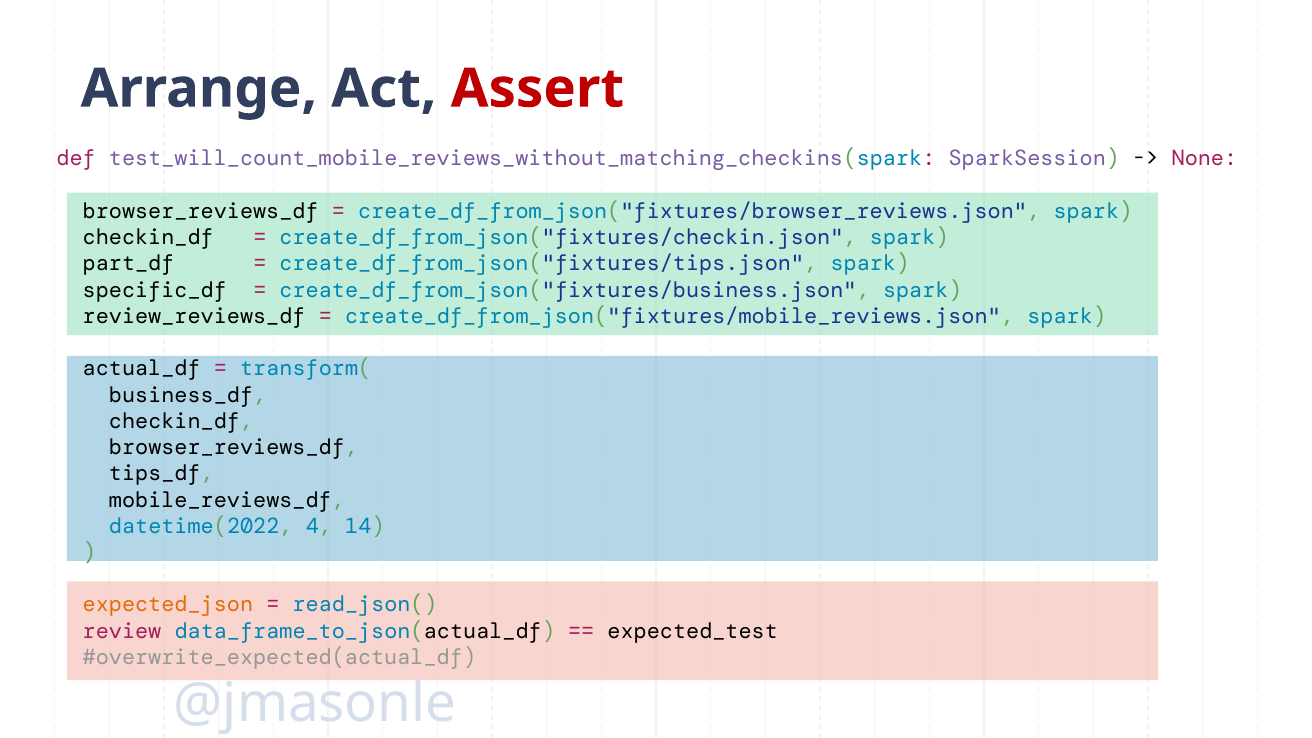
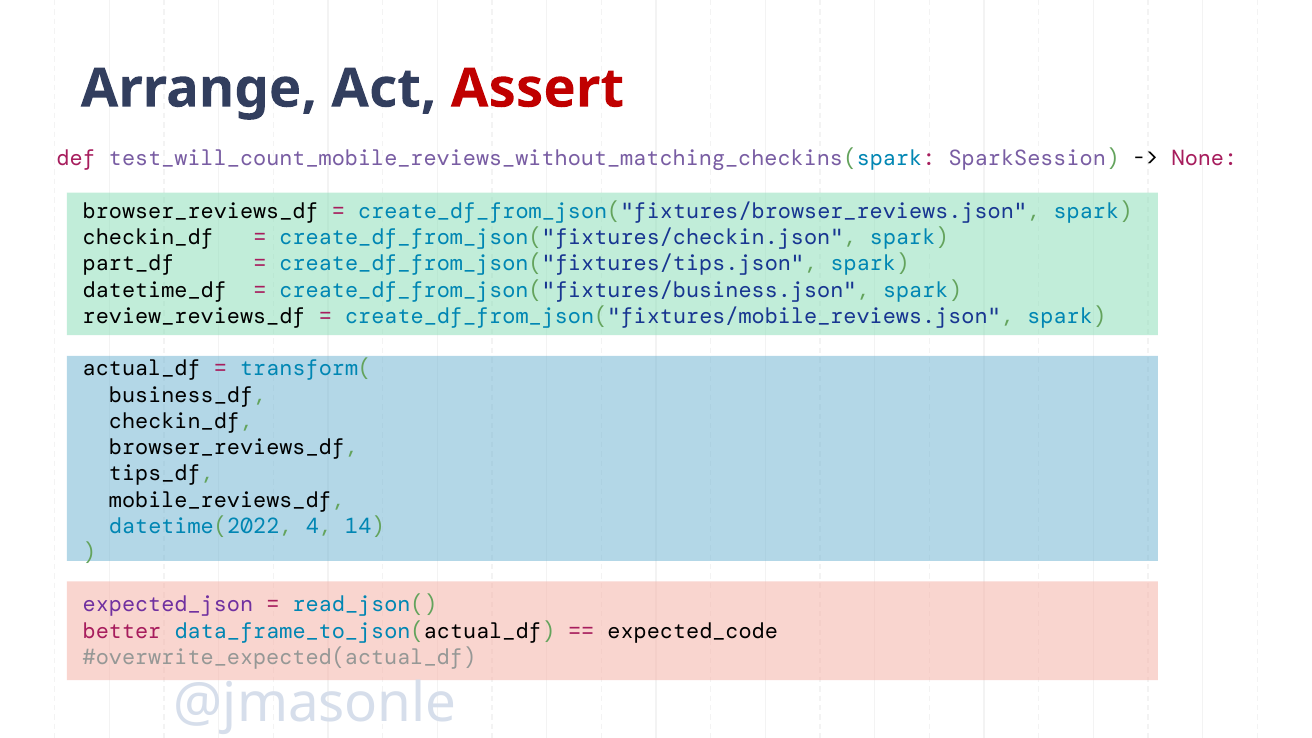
specific_df: specific_df -> datetime_df (155, 290)
expected_json colour: orange -> purple (168, 605)
review: review -> better (122, 631)
expected_test: expected_test -> expected_code (693, 631)
